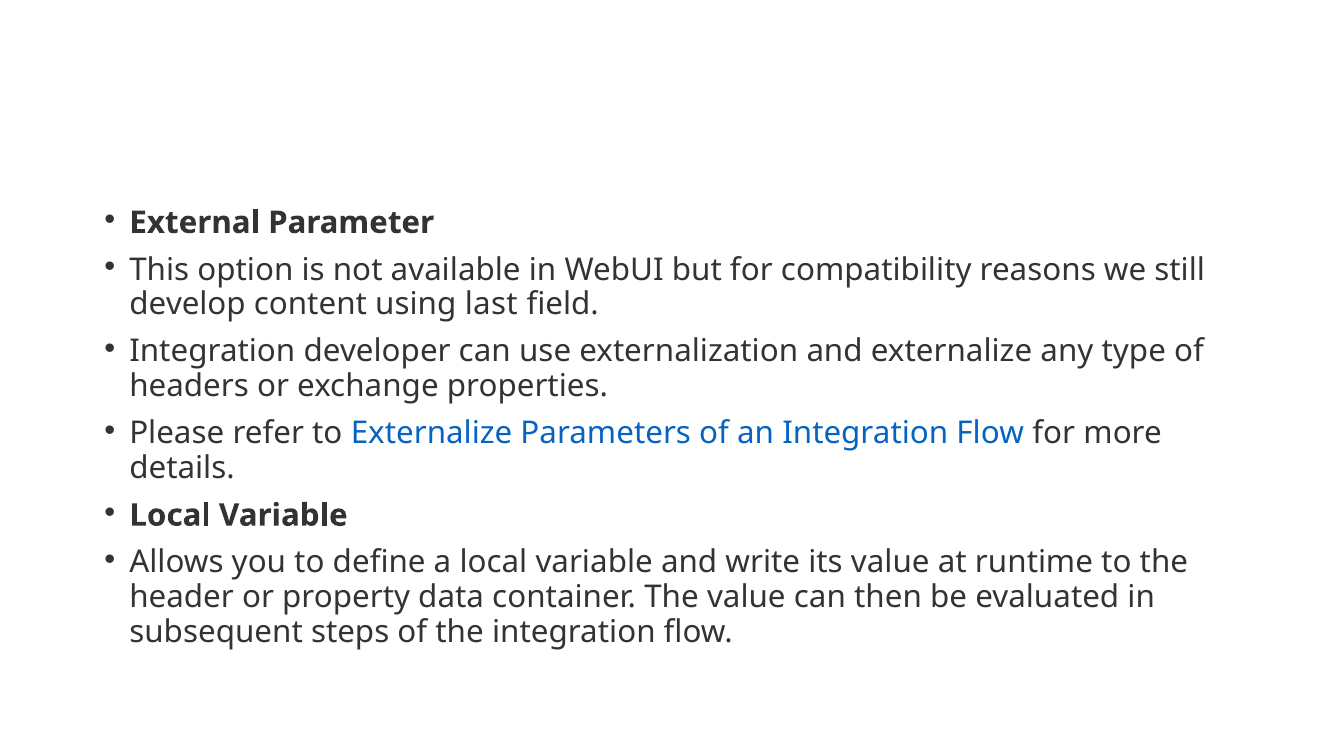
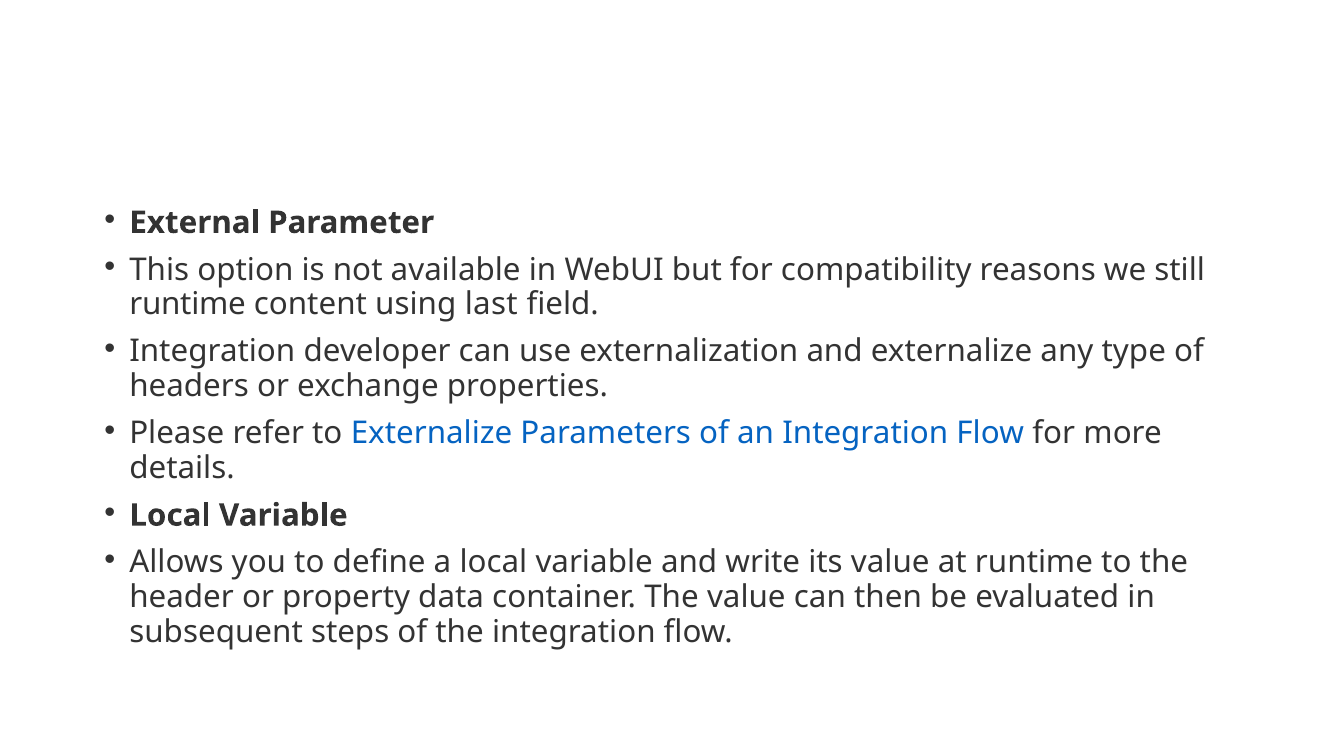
develop: develop -> runtime (188, 305)
